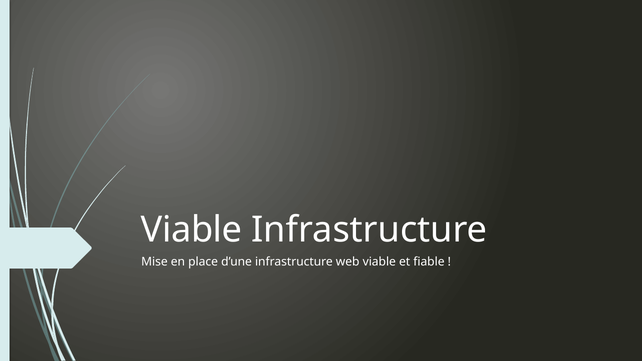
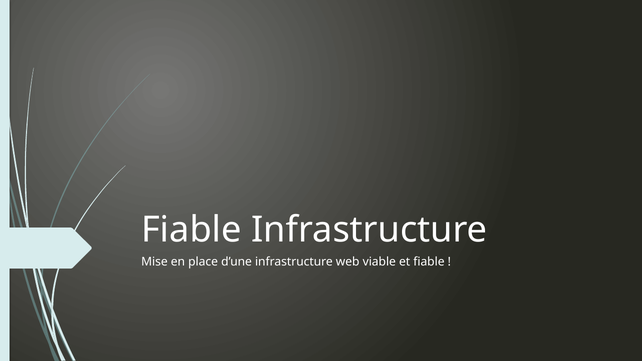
Viable: Viable -> Fiable (191, 230)
